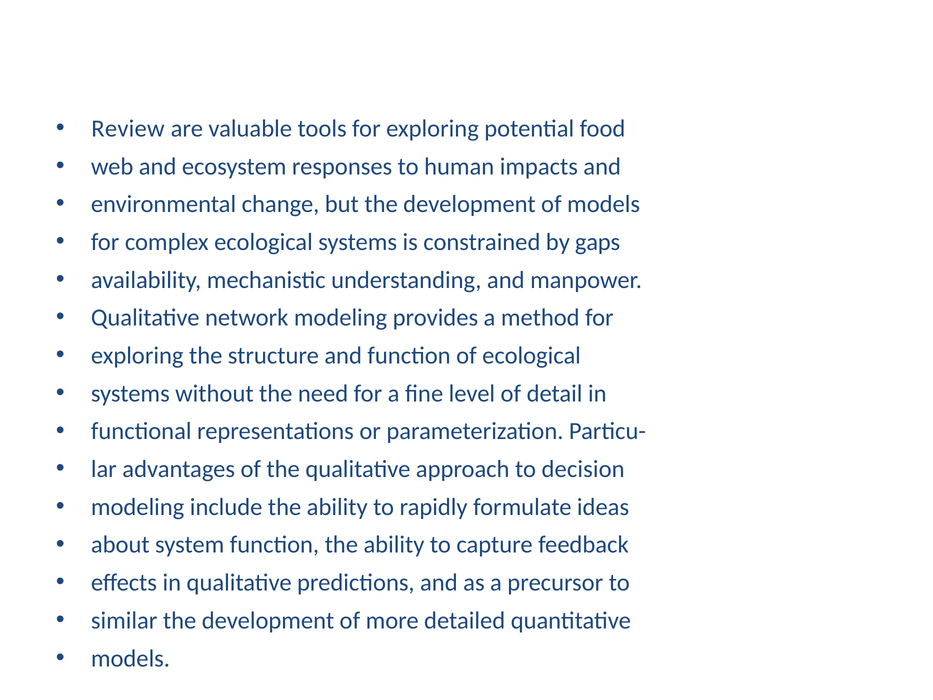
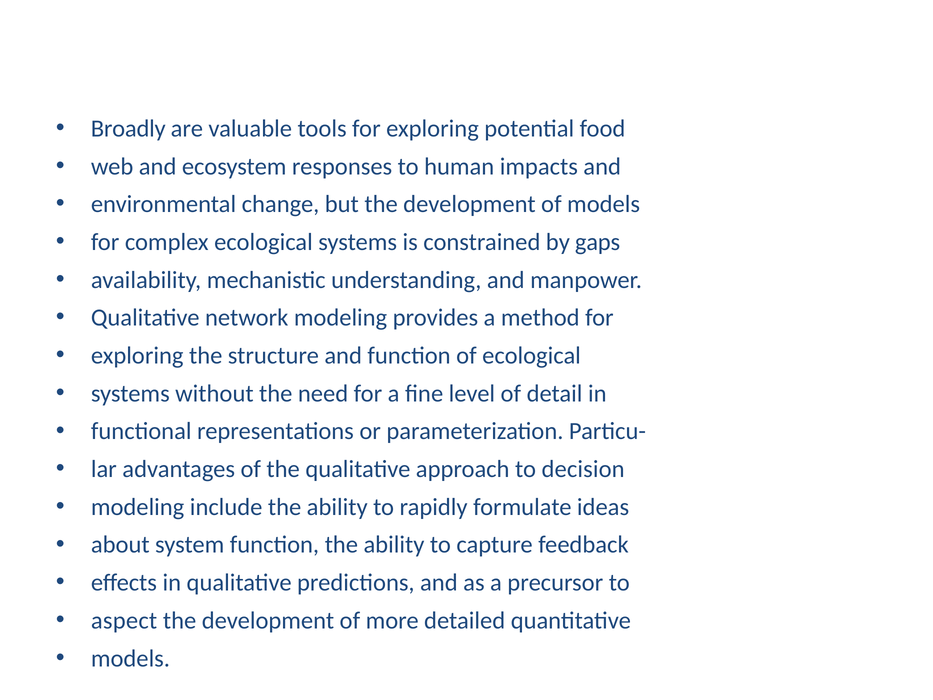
Review: Review -> Broadly (128, 128)
similar: similar -> aspect (124, 620)
